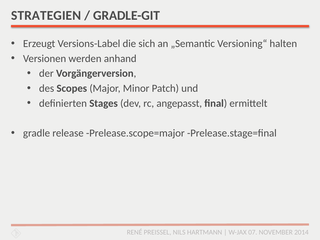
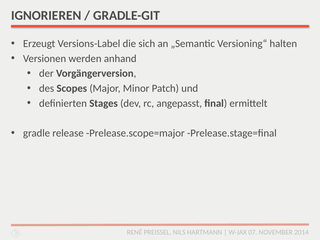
STRATEGIEN: STRATEGIEN -> IGNORIEREN (46, 15)
